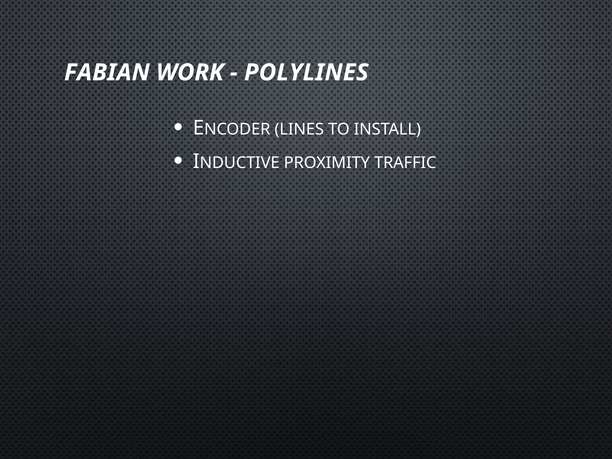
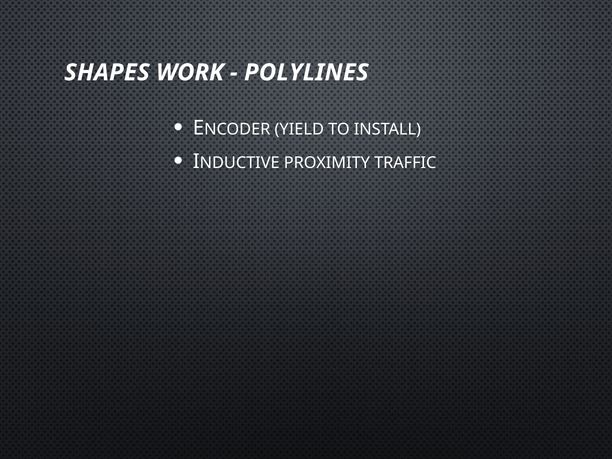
FABIAN: FABIAN -> SHAPES (107, 72)
LINES: LINES -> YIELD (299, 129)
